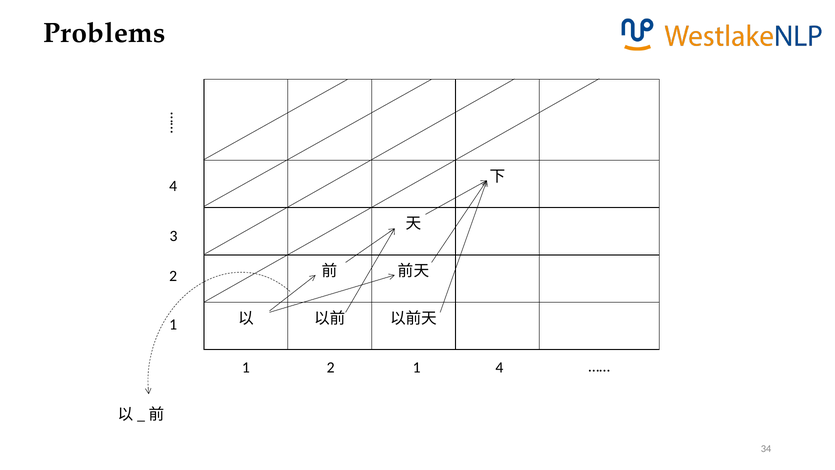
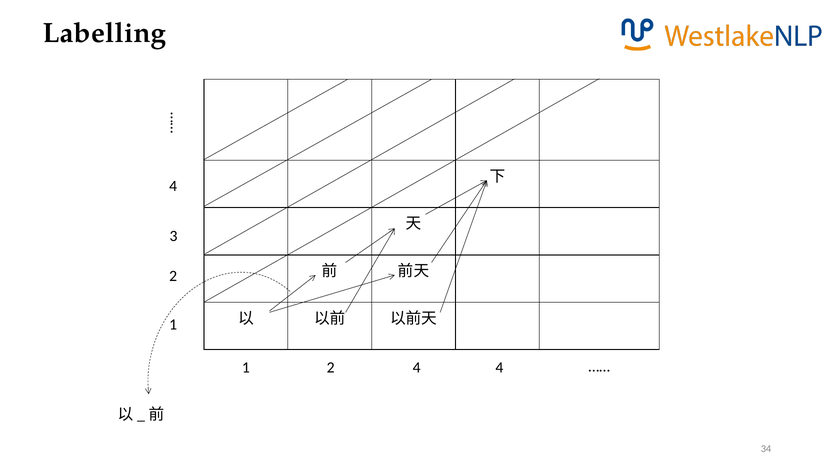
Problems: Problems -> Labelling (104, 33)
2 1: 1 -> 4 (417, 367)
